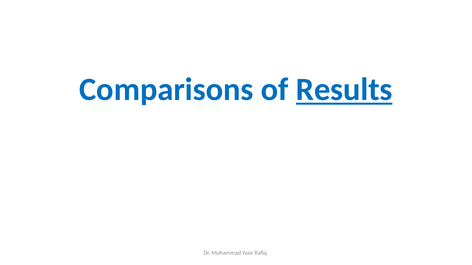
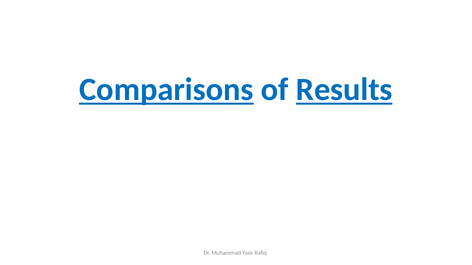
Comparisons underline: none -> present (166, 90)
